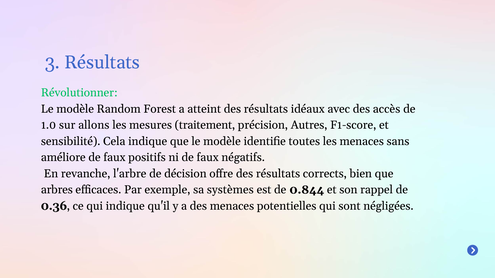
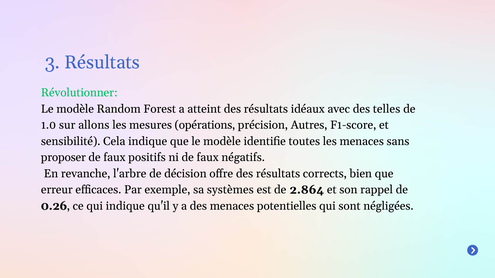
accès: accès -> telles (387, 109)
traitement: traitement -> opérations (205, 125)
améliore: améliore -> proposer (63, 158)
arbres: arbres -> erreur (57, 190)
0.844: 0.844 -> 2.864 (307, 190)
0.36: 0.36 -> 0.26 (54, 206)
